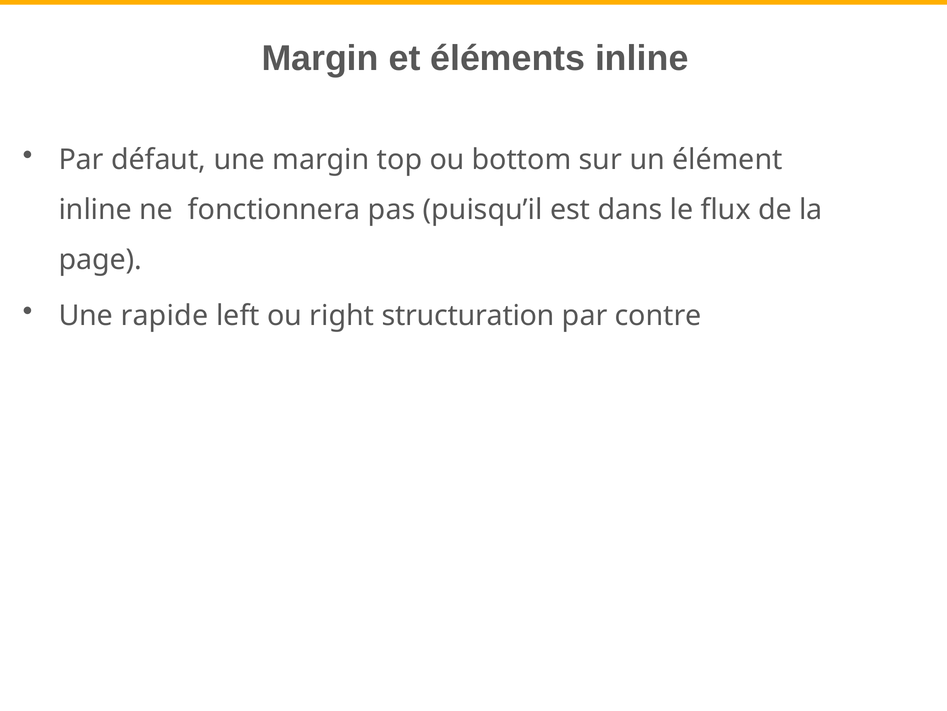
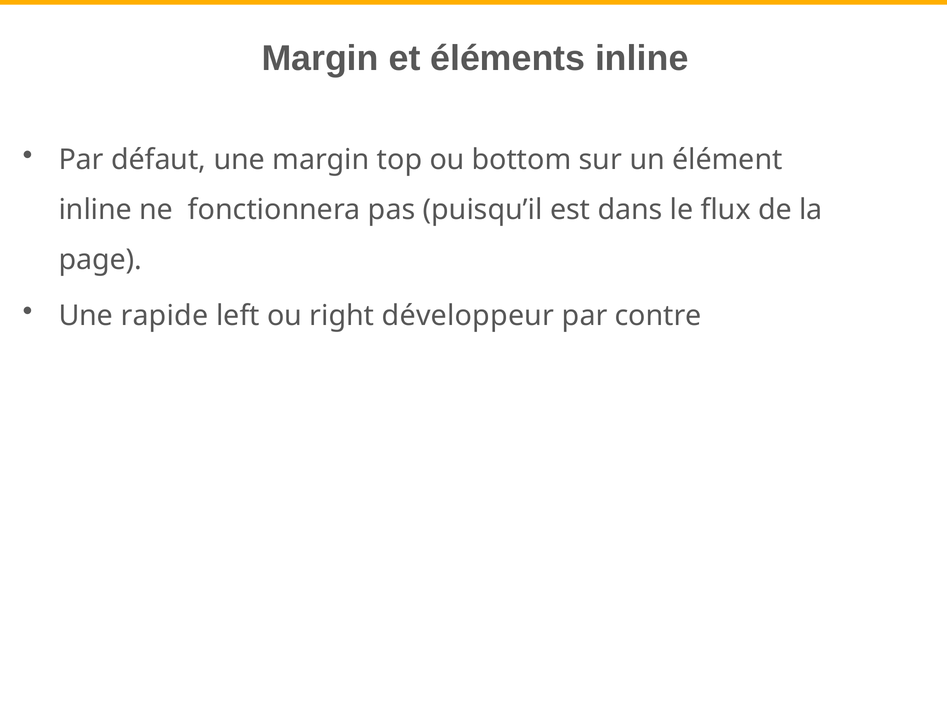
structuration: structuration -> développeur (468, 316)
